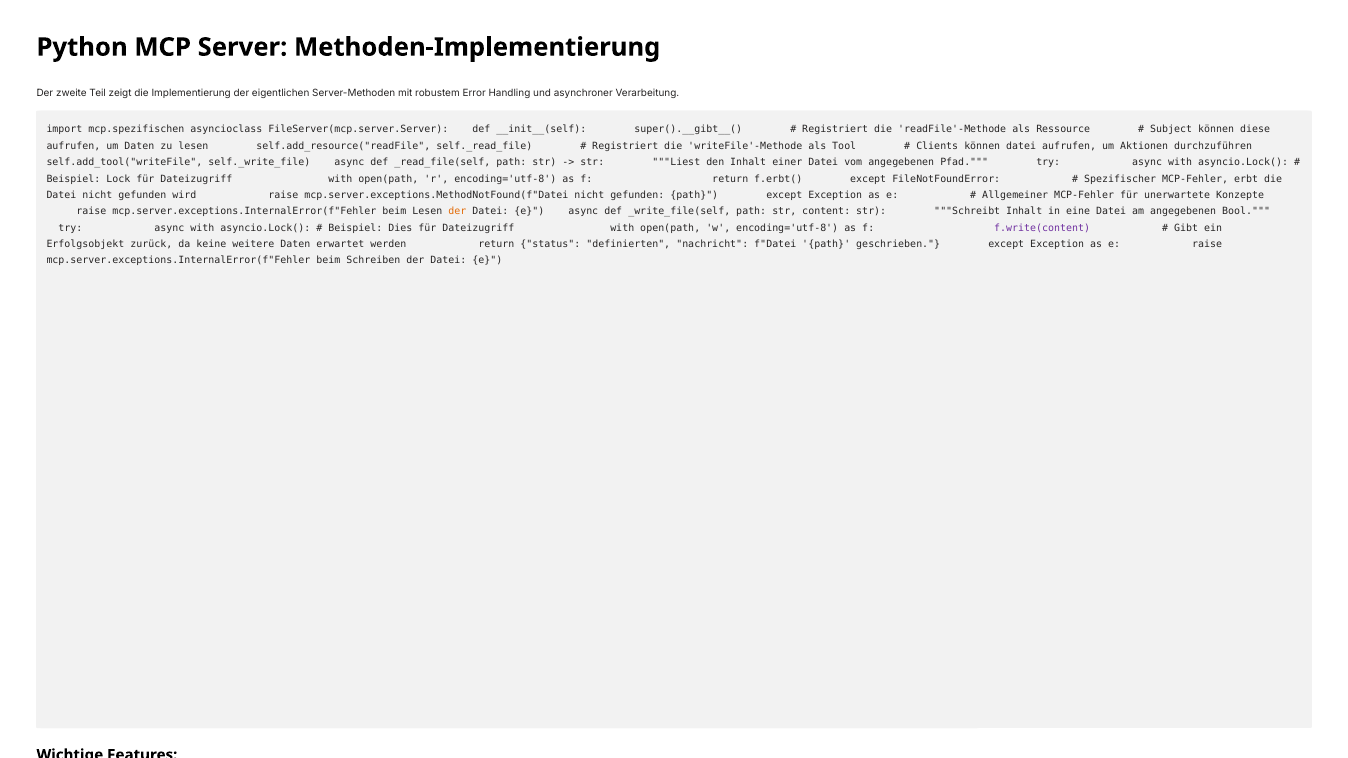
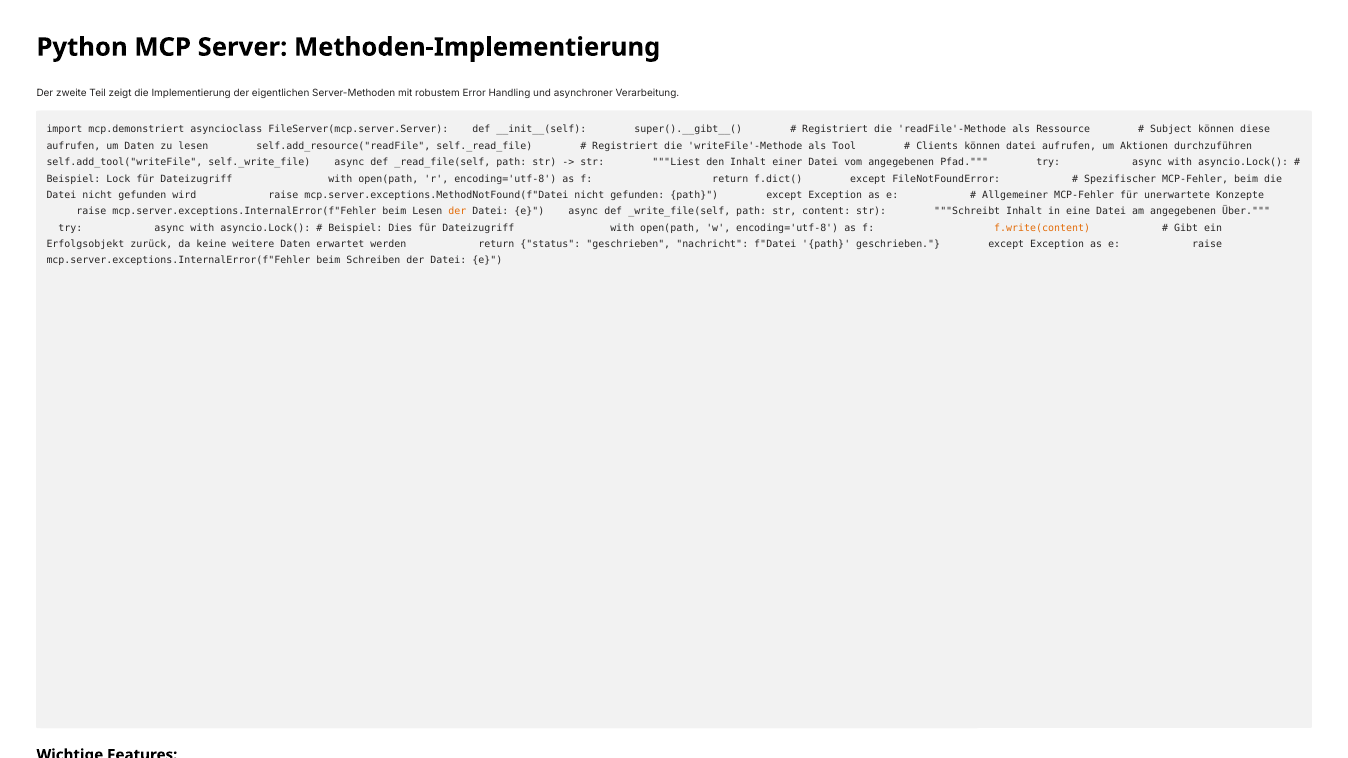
mcp.spezifischen: mcp.spezifischen -> mcp.demonstriert (136, 130)
f.erbt(: f.erbt( -> f.dict( (778, 179)
MCP-Fehler erbt: erbt -> beim (1246, 179)
Bool: Bool -> Über (1246, 212)
f.write(content colour: purple -> orange (1042, 228)
status definierten: definierten -> geschrieben (628, 244)
